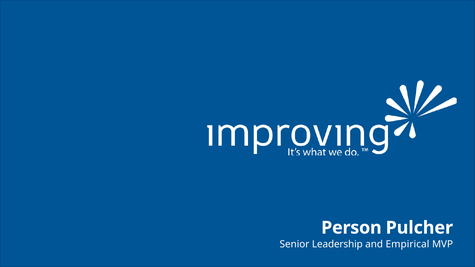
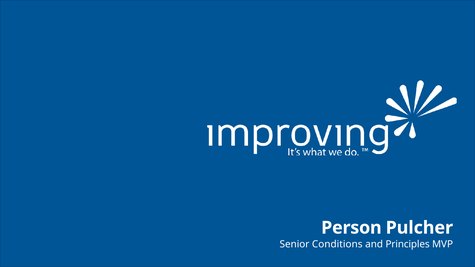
Leadership: Leadership -> Conditions (337, 244)
Empirical: Empirical -> Principles (408, 244)
